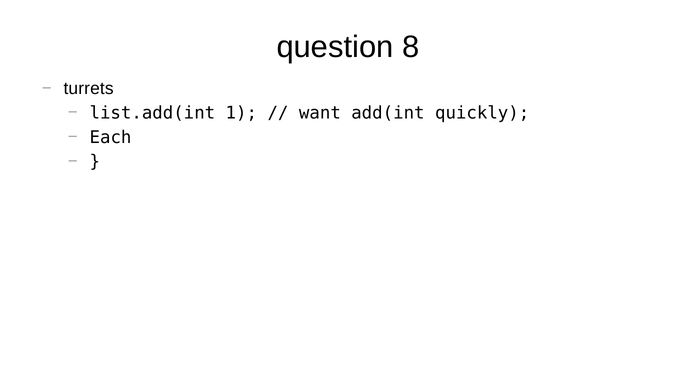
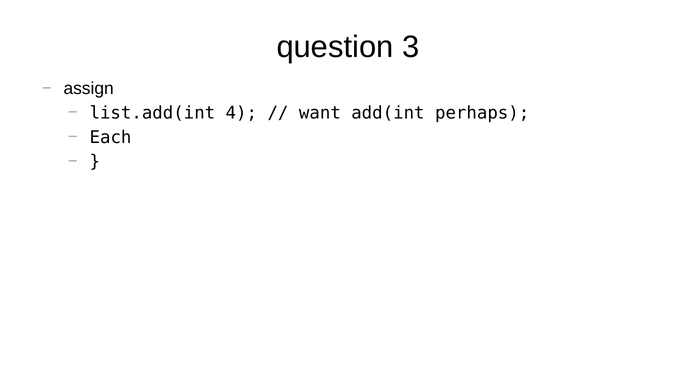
8: 8 -> 3 (411, 47)
turrets: turrets -> assign (89, 88)
1: 1 -> 4 (241, 113)
quickly: quickly -> perhaps (482, 113)
